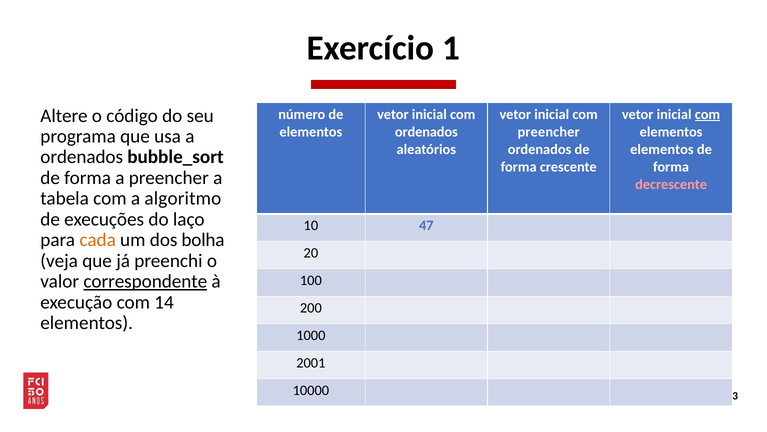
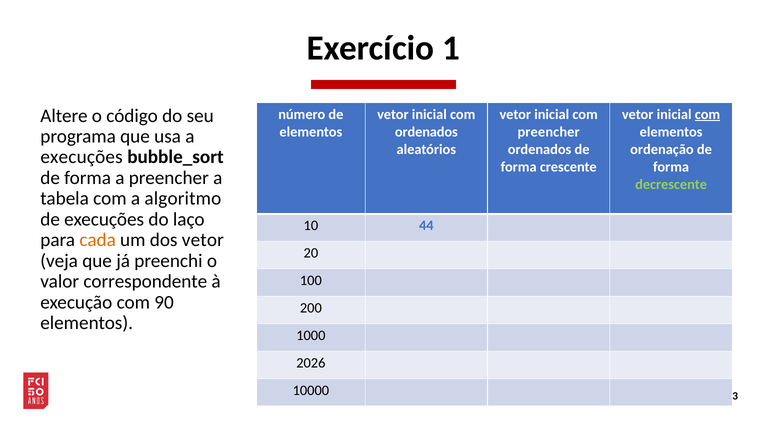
elementos: elementos -> ordenação (662, 149)
ordenados: ordenados -> execuções (82, 157)
decrescente colour: pink -> light green (671, 184)
47: 47 -> 44 (426, 225)
dos bolha: bolha -> vetor (203, 240)
correspondente underline: present -> none (145, 281)
14: 14 -> 90 (164, 302)
2001: 2001 -> 2026 (311, 363)
